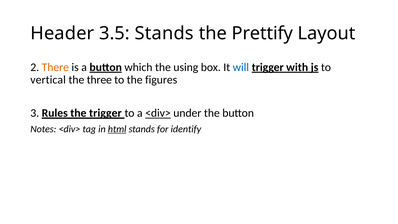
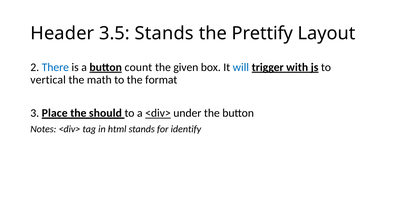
There colour: orange -> blue (55, 67)
which: which -> count (138, 67)
using: using -> given (186, 67)
three: three -> math (99, 80)
figures: figures -> format (161, 80)
Rules: Rules -> Place (55, 113)
the trigger: trigger -> should (105, 113)
html underline: present -> none (117, 129)
